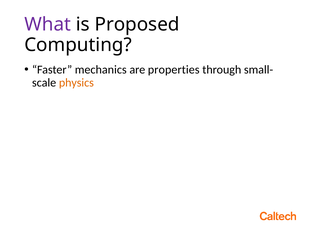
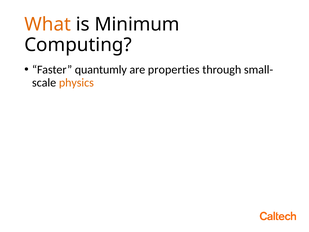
What colour: purple -> orange (48, 24)
Proposed: Proposed -> Minimum (137, 24)
mechanics: mechanics -> quantumly (101, 70)
